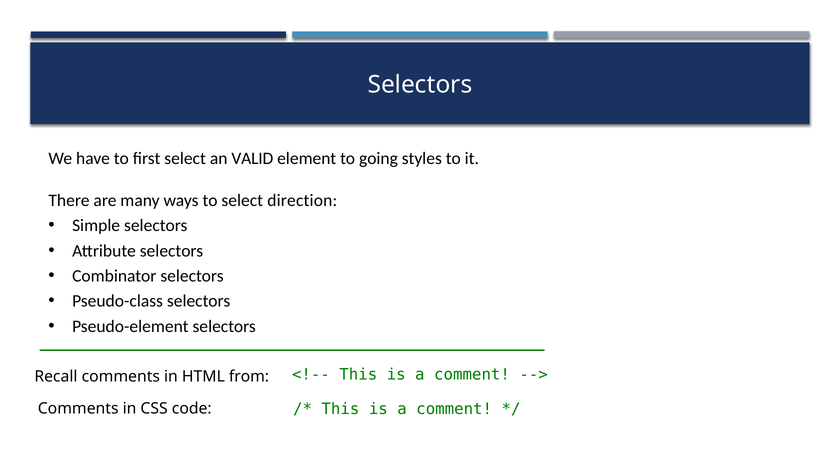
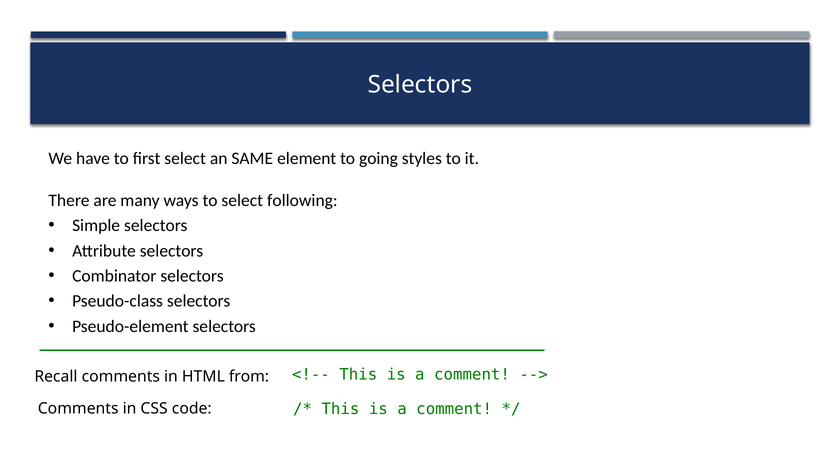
VALID: VALID -> SAME (252, 159)
direction: direction -> following (302, 201)
